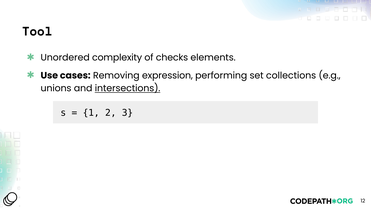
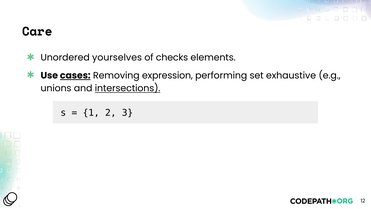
Tool: Tool -> Care (37, 32)
complexity: complexity -> yourselves (117, 58)
cases underline: none -> present (75, 76)
collections: collections -> exhaustive (291, 76)
